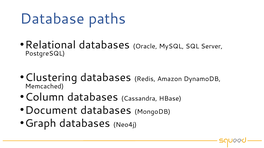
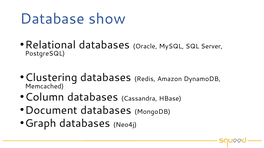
paths: paths -> show (107, 19)
